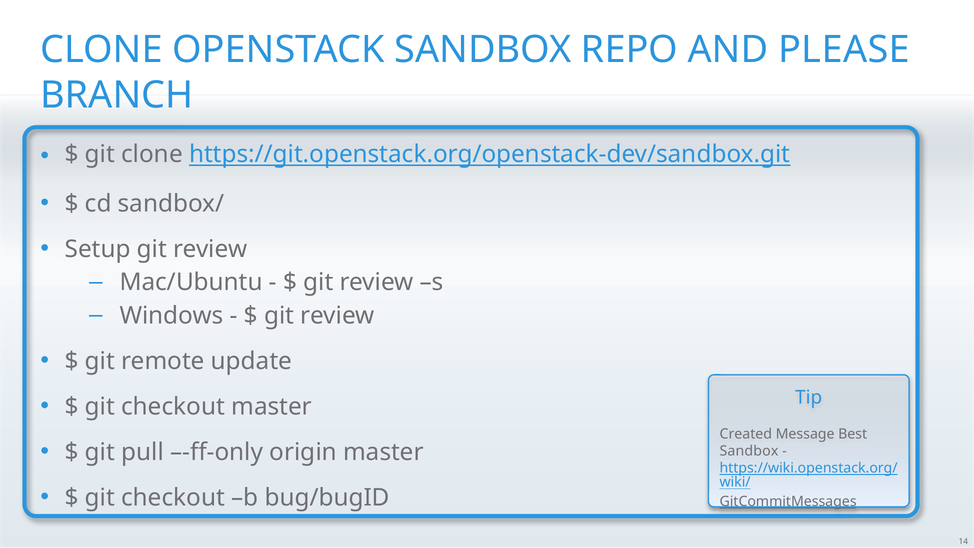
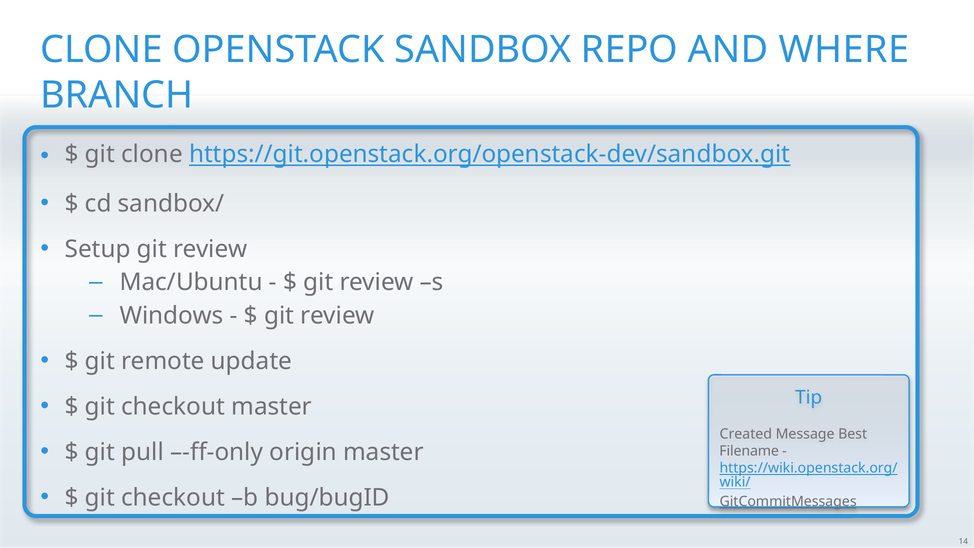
PLEASE: PLEASE -> WHERE (844, 50)
Sandbox: Sandbox -> Filename (749, 451)
